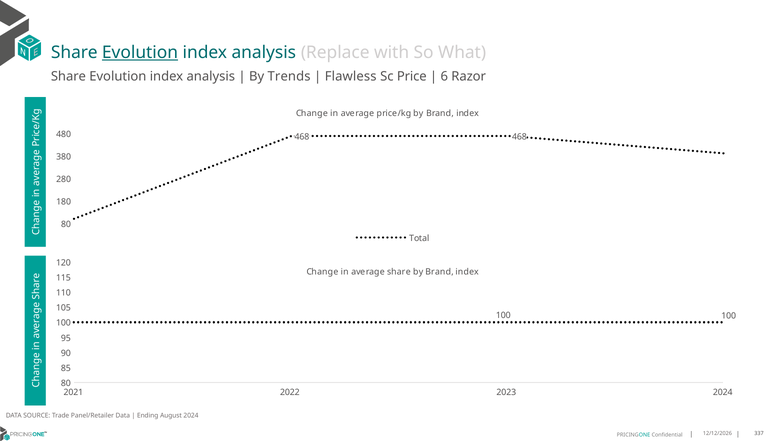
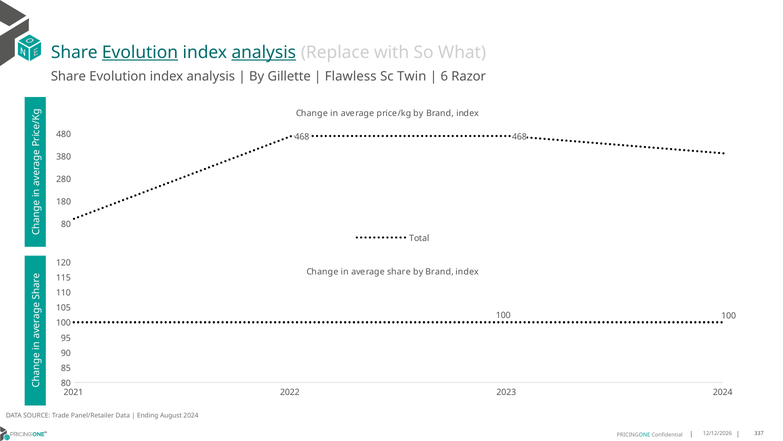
analysis underline: none -> present (264, 53)
Trends: Trends -> Gillette (289, 76)
Price: Price -> Twin (412, 76)
